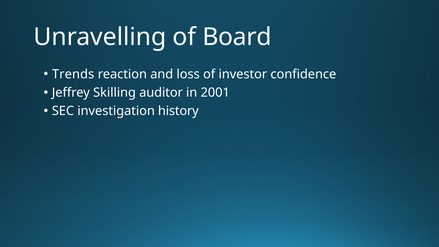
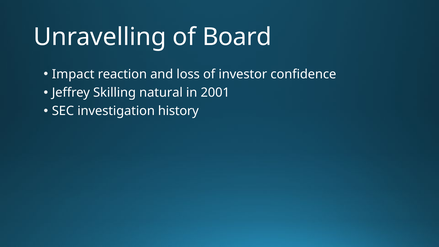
Trends: Trends -> Impact (73, 74)
auditor: auditor -> natural (161, 93)
